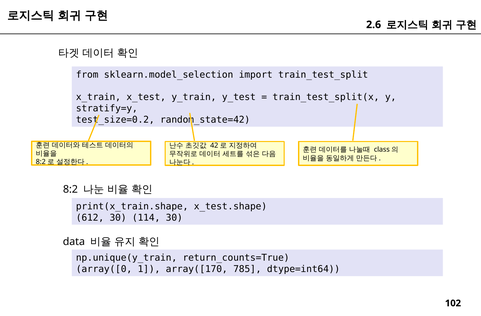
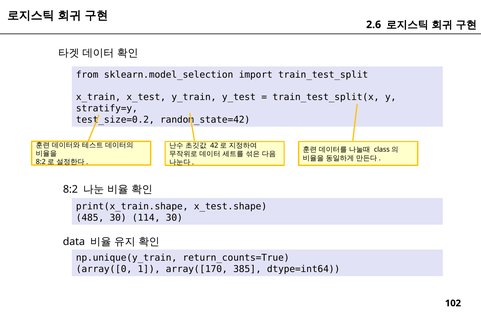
612: 612 -> 485 (90, 218)
785: 785 -> 385 (247, 269)
